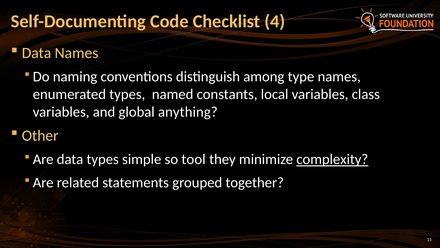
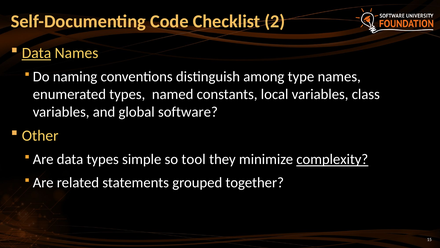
4: 4 -> 2 (275, 21)
Data underline: none -> present (36, 53)
anything: anything -> software (188, 112)
